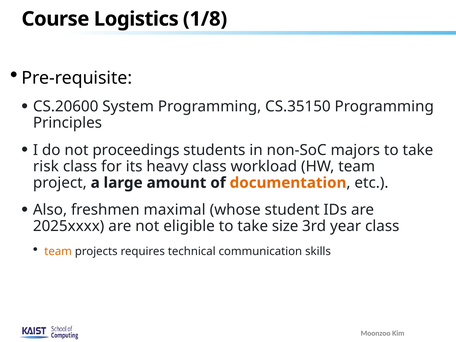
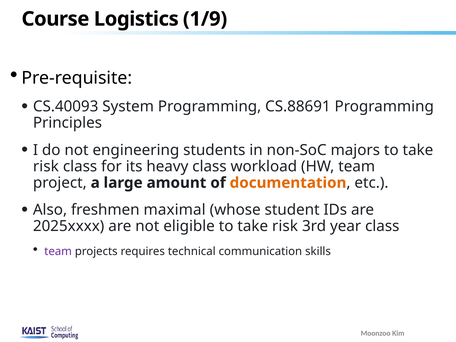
1/8: 1/8 -> 1/9 (205, 19)
CS.20600: CS.20600 -> CS.40093 (66, 106)
CS.35150: CS.35150 -> CS.88691 (298, 106)
proceedings: proceedings -> engineering (136, 150)
eligible to take size: size -> risk (285, 226)
team colour: orange -> purple (58, 251)
